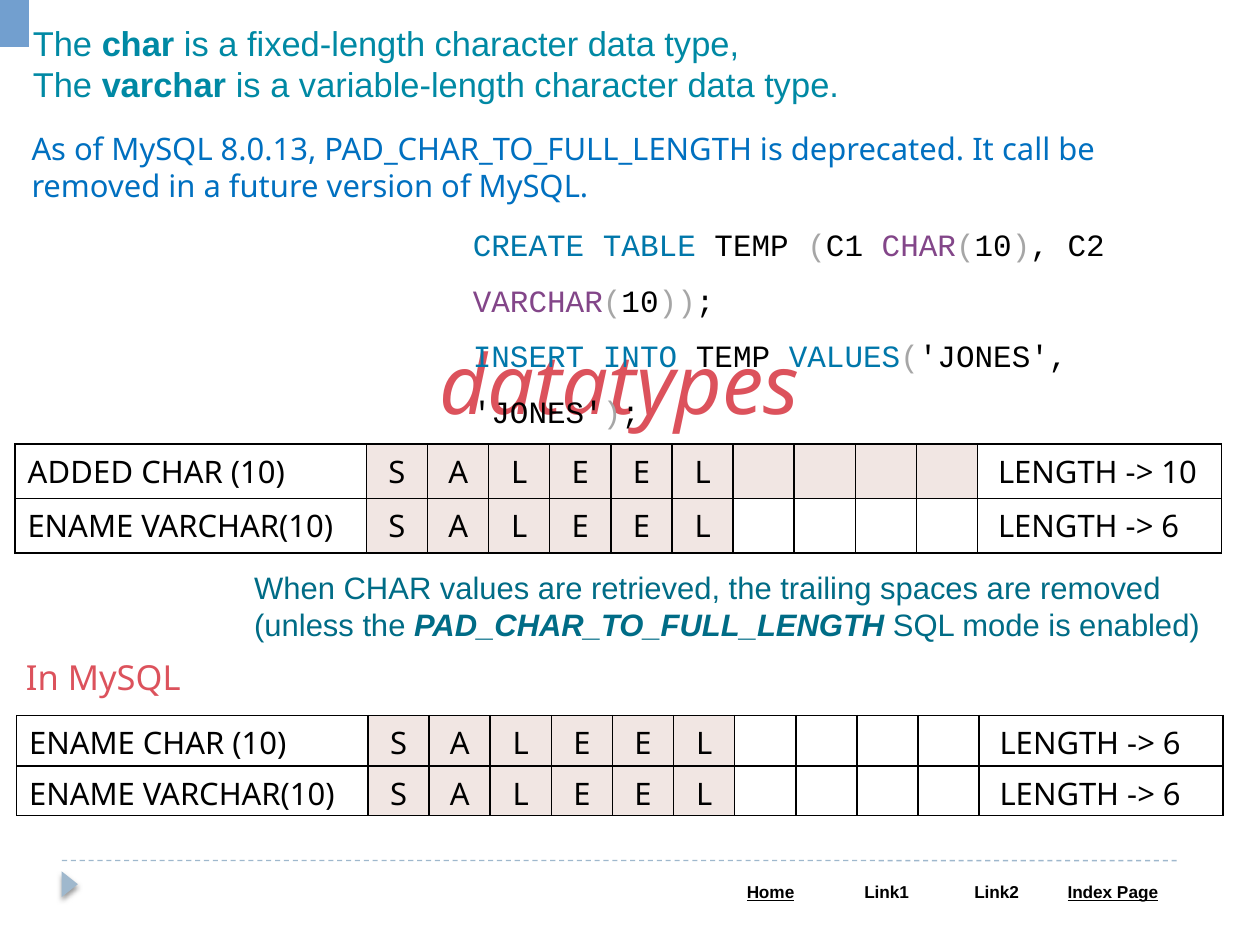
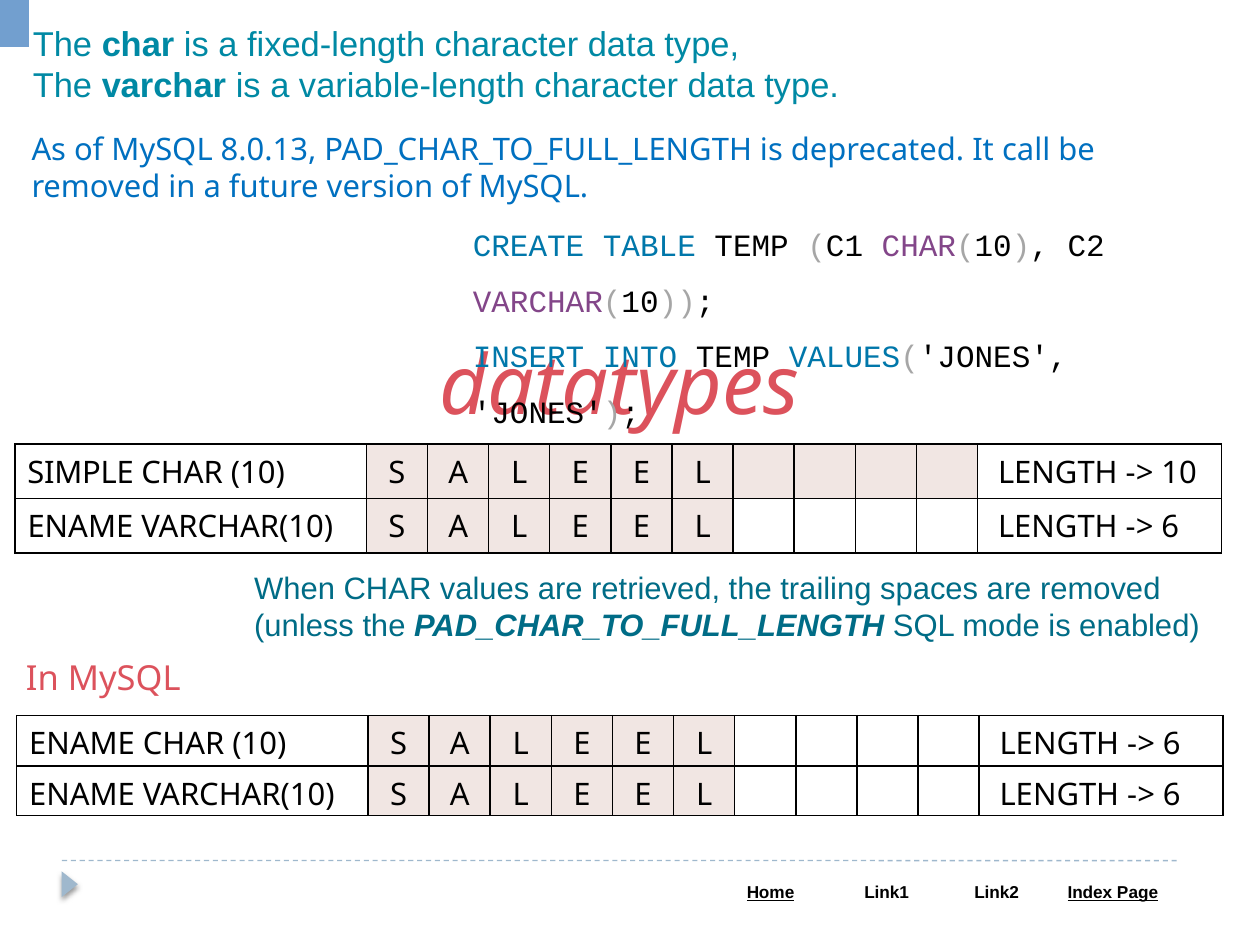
ADDED: ADDED -> SIMPLE (81, 473)
